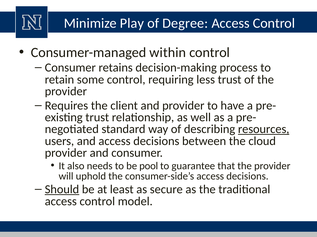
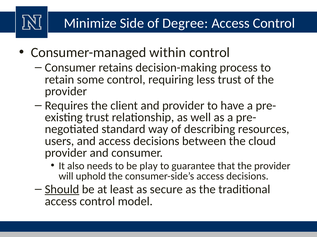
Play: Play -> Side (132, 23)
resources underline: present -> none (264, 130)
pool: pool -> play (149, 166)
